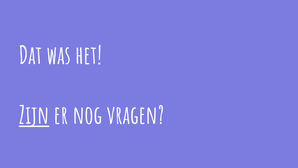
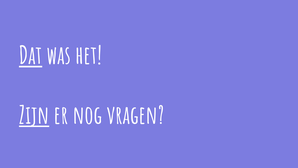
Dat underline: none -> present (31, 56)
